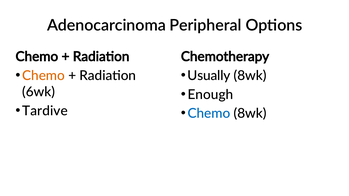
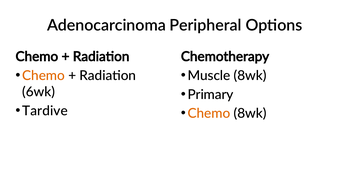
Usually: Usually -> Muscle (209, 76)
Enough: Enough -> Primary (210, 95)
Chemo colour: blue -> orange (209, 114)
